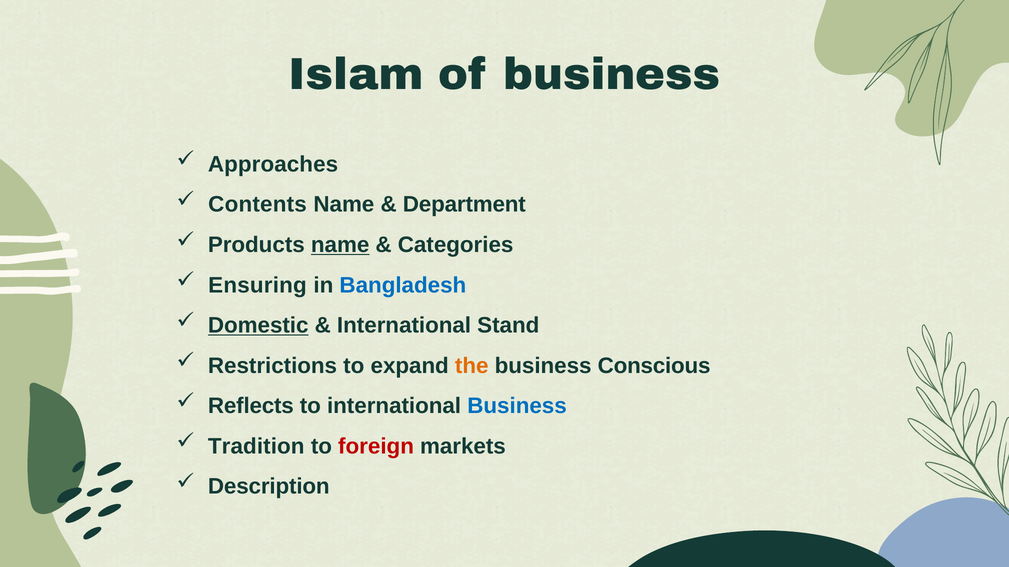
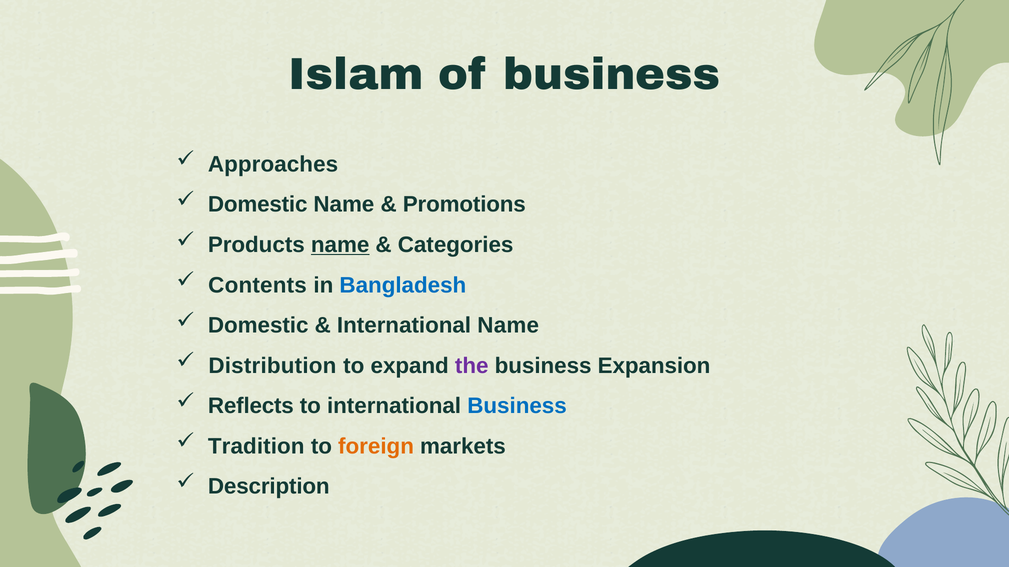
Contents: Contents -> Domestic (258, 205)
Department: Department -> Promotions (464, 205)
Ensuring: Ensuring -> Contents (258, 285)
Domestic underline: present -> none (258, 326)
International Stand: Stand -> Name (508, 326)
Restrictions: Restrictions -> Distribution (272, 366)
the colour: orange -> purple (472, 366)
Conscious: Conscious -> Expansion (654, 366)
foreign colour: red -> orange (376, 447)
